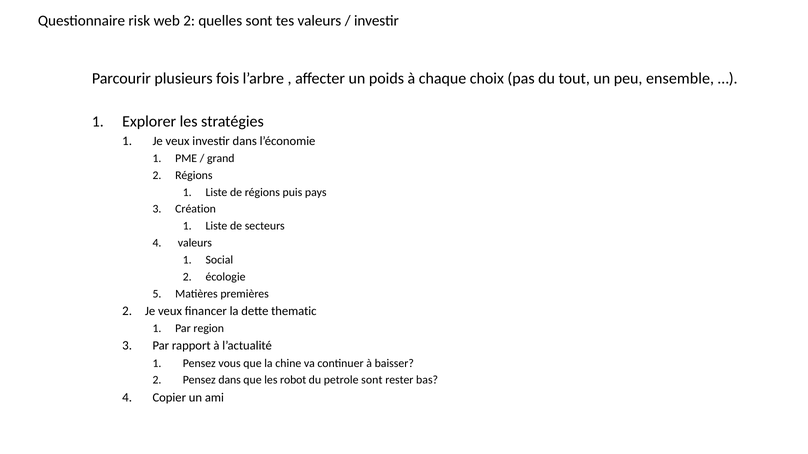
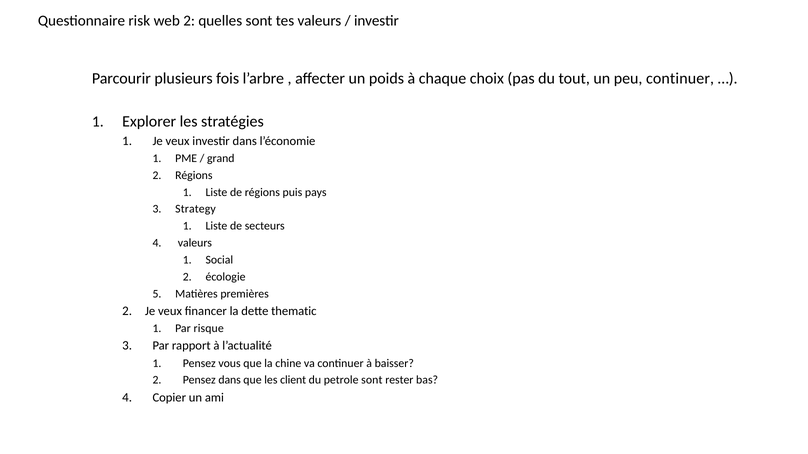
peu ensemble: ensemble -> continuer (680, 78)
Création: Création -> Strategy (195, 209)
region: region -> risque (209, 329)
robot: robot -> client (293, 381)
